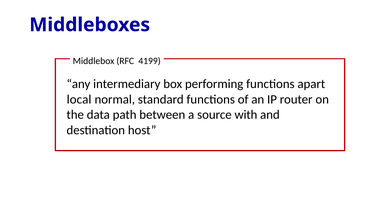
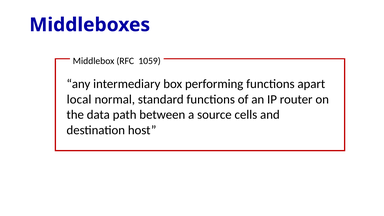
4199: 4199 -> 1059 (150, 61)
with: with -> cells (246, 115)
